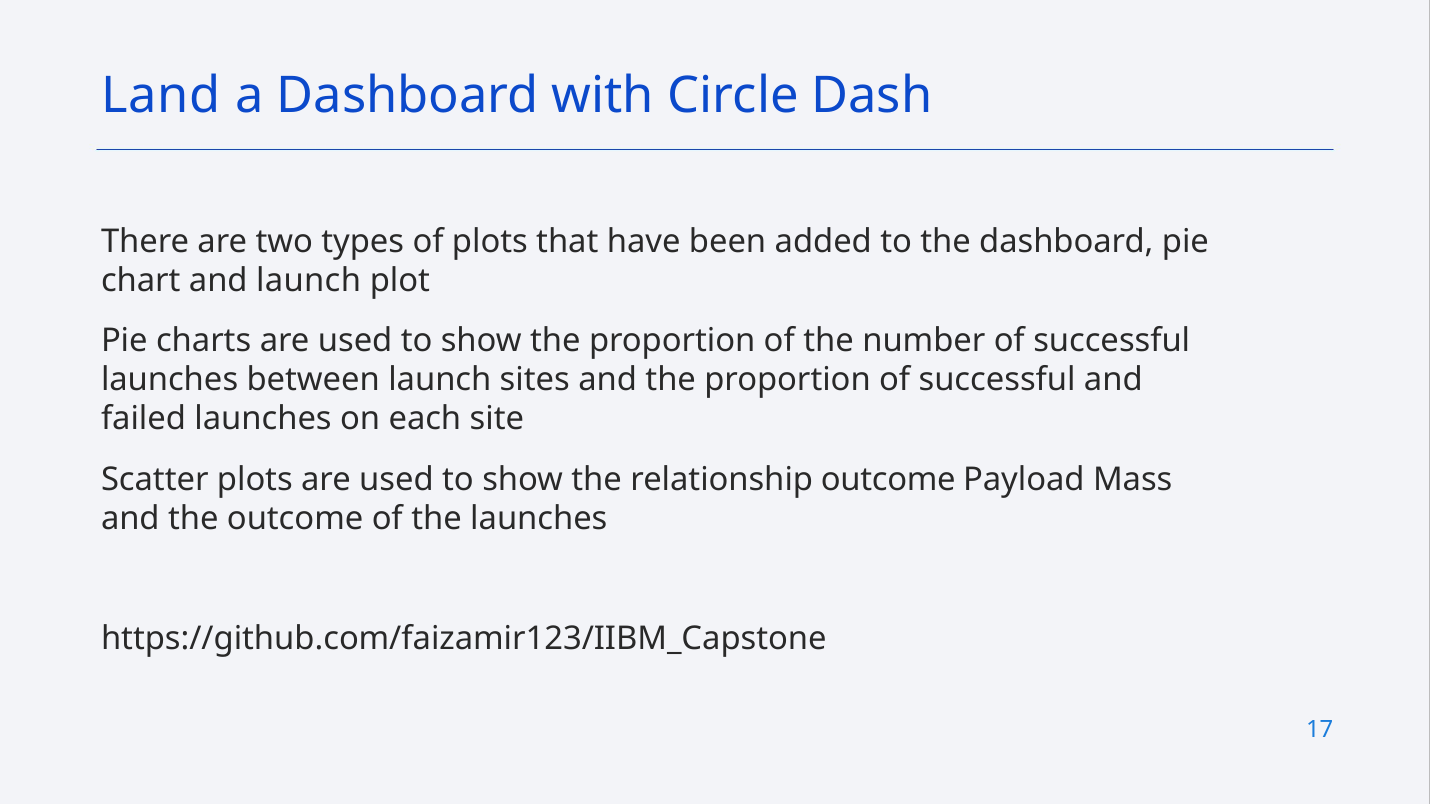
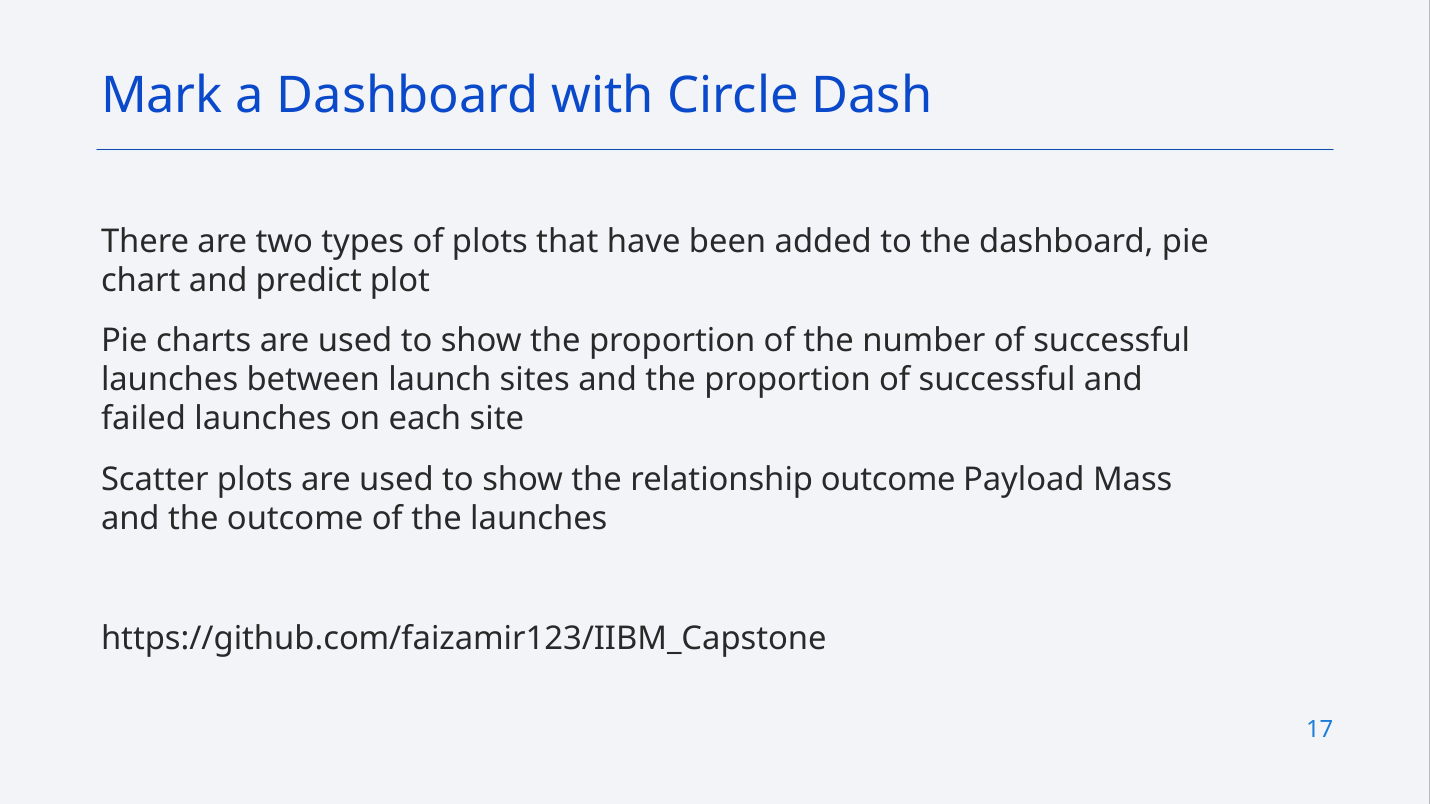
Land: Land -> Mark (162, 96)
and launch: launch -> predict (309, 281)
